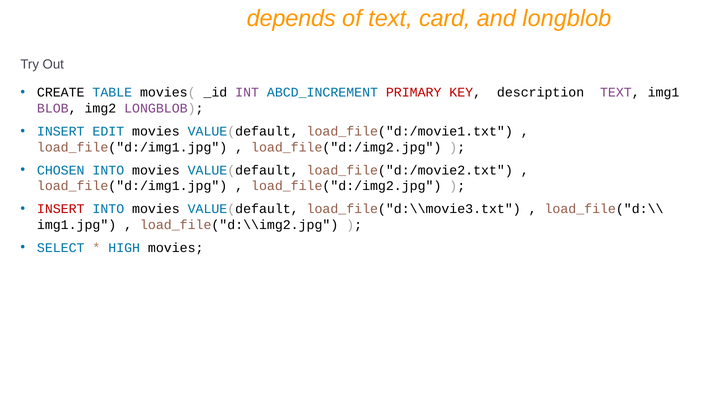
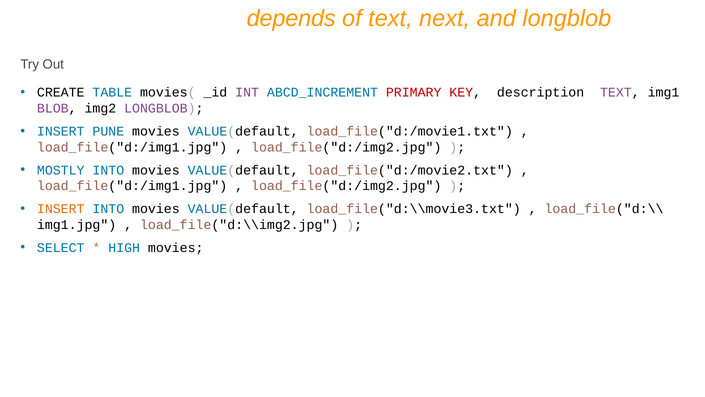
card: card -> next (445, 18)
EDIT: EDIT -> PUNE (108, 131)
CHOSEN: CHOSEN -> MOSTLY (61, 170)
INSERT colour: red -> orange (61, 209)
